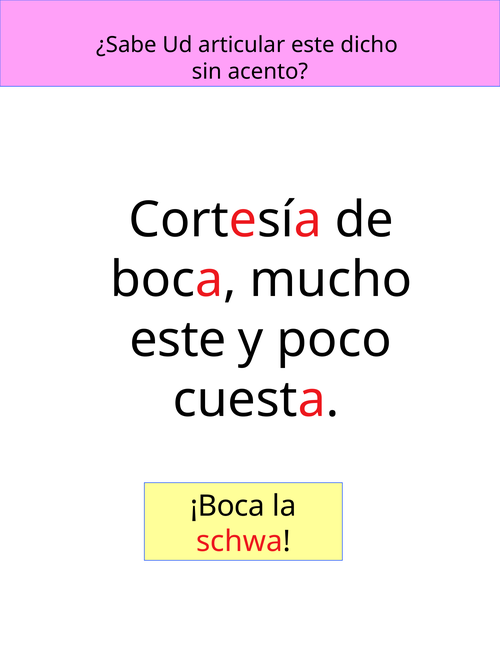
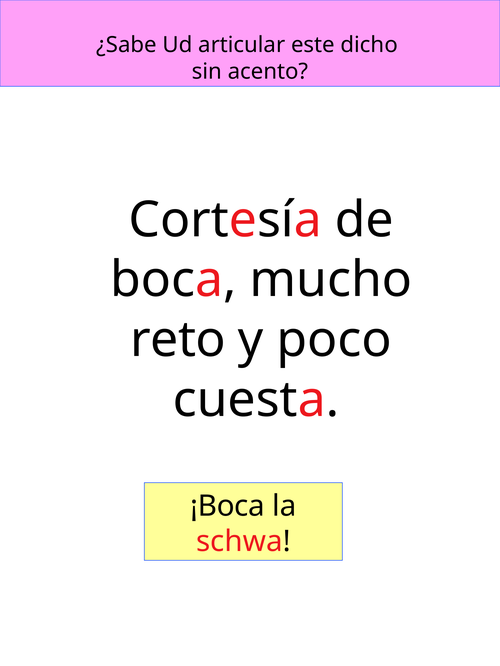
este: este -> reto (178, 340)
